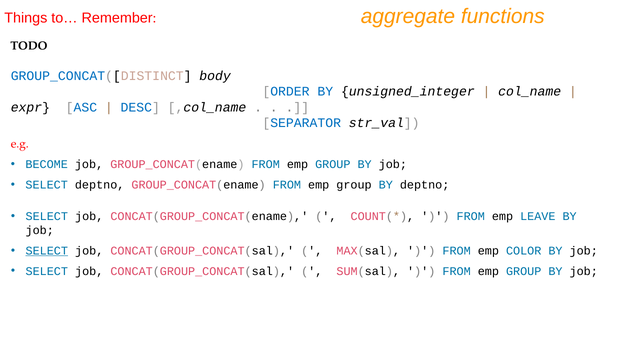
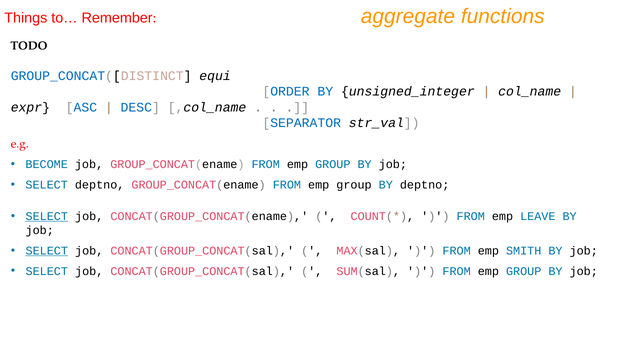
body: body -> equi (215, 76)
SELECT underline: none -> present (47, 216)
COLOR: COLOR -> SMITH (524, 251)
